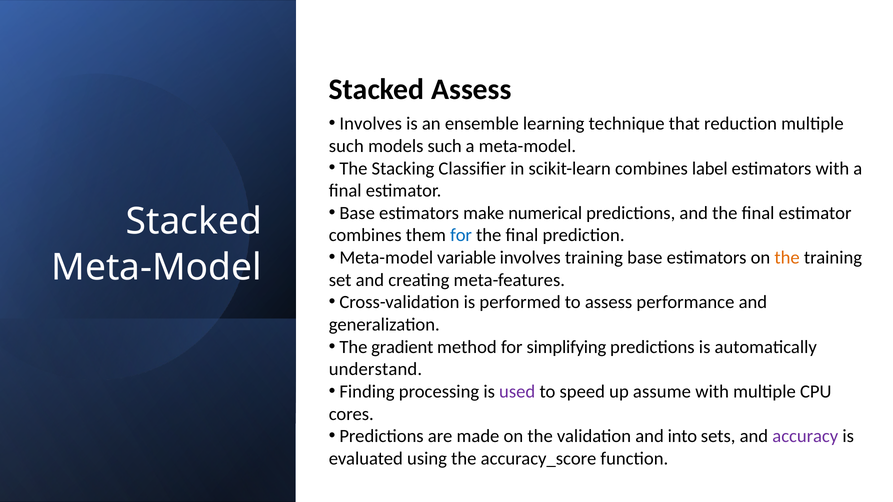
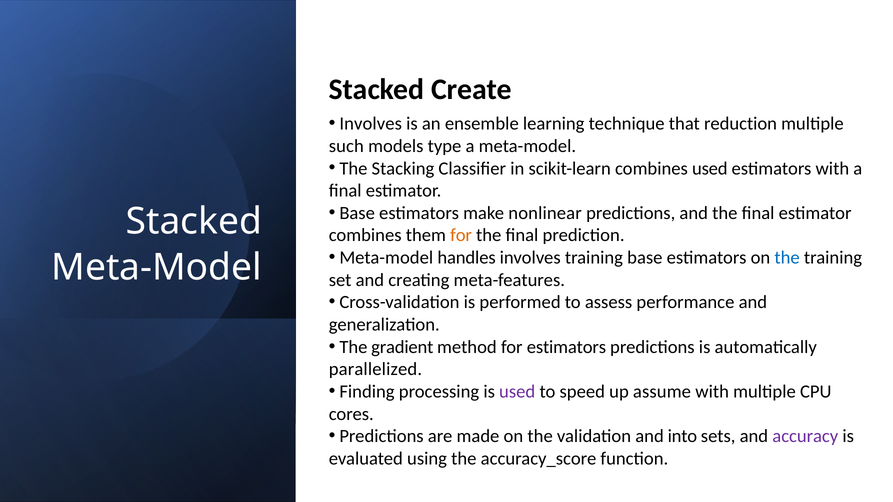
Stacked Assess: Assess -> Create (471, 90)
models such: such -> type (445, 146)
combines label: label -> used (710, 168)
numerical: numerical -> nonlinear (545, 213)
for colour: blue -> orange (461, 235)
variable: variable -> handles (467, 258)
the colour: orange -> blue (787, 258)
for simplifying: simplifying -> estimators (566, 347)
understand: understand -> parallelized (375, 369)
